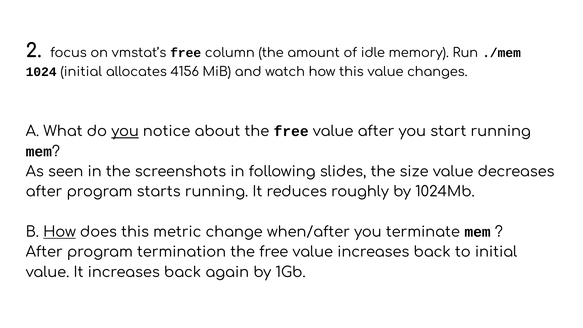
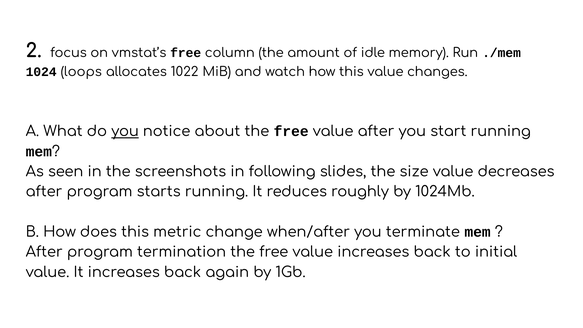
1024 initial: initial -> loops (81, 72)
4156: 4156 -> 1022 (185, 72)
How underline: present -> none (60, 232)
